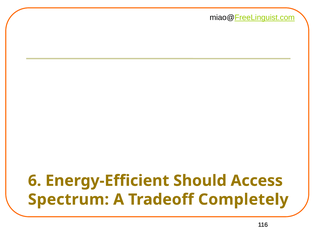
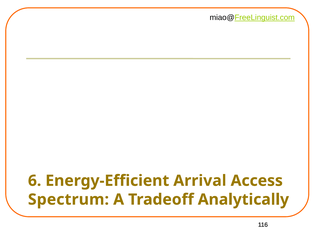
Should: Should -> Arrival (200, 181)
Completely: Completely -> Analytically (243, 200)
